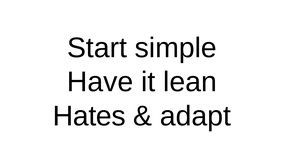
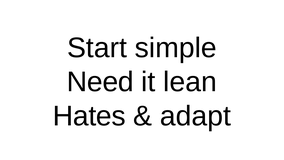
Have: Have -> Need (100, 82)
